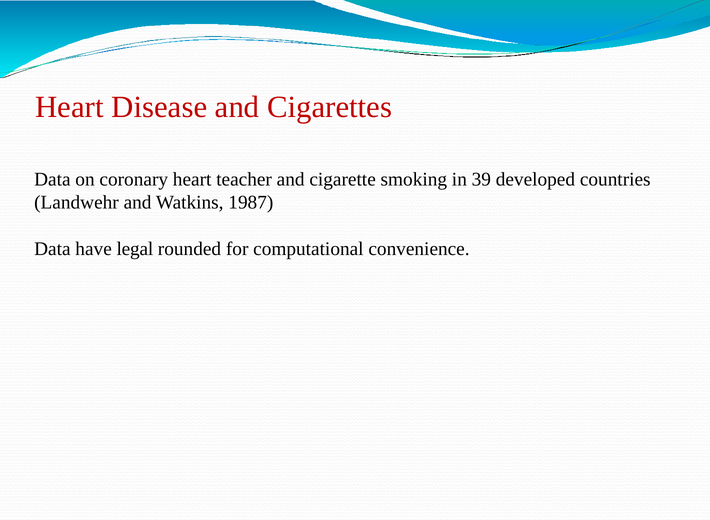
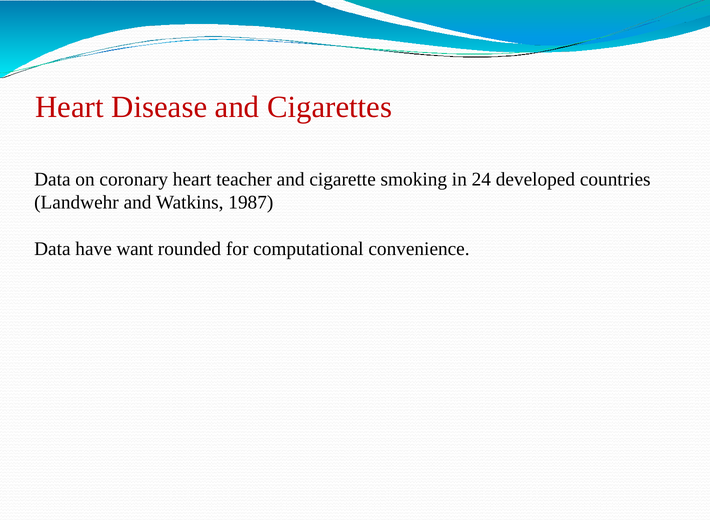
39: 39 -> 24 (481, 179)
legal: legal -> want (135, 249)
